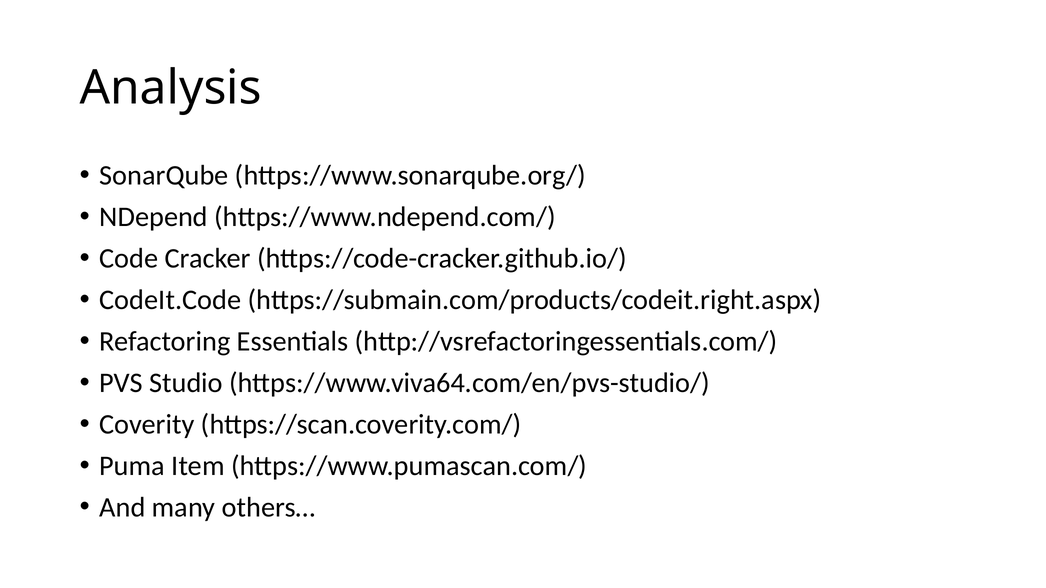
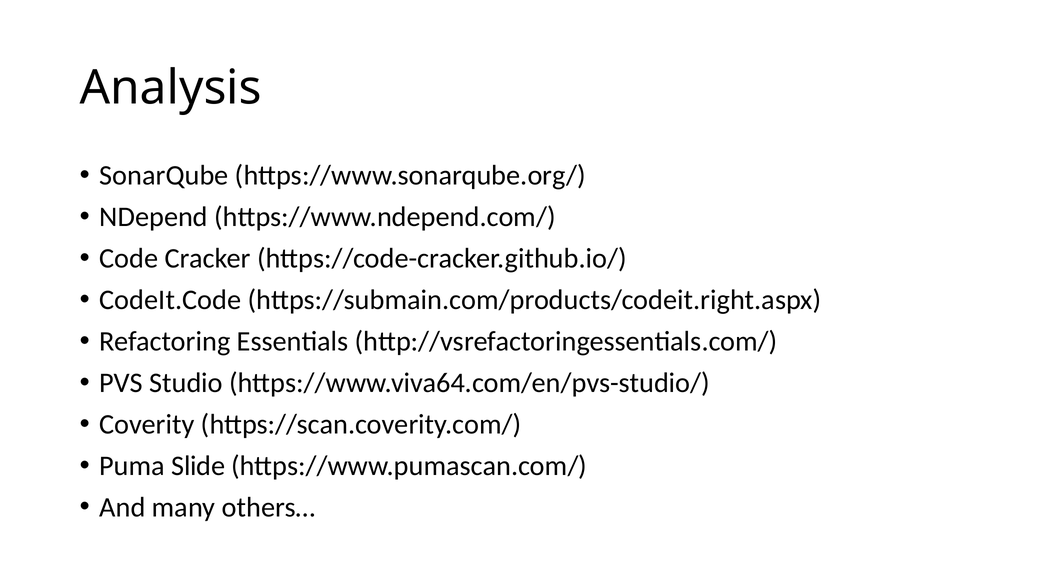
Item: Item -> Slide (198, 466)
